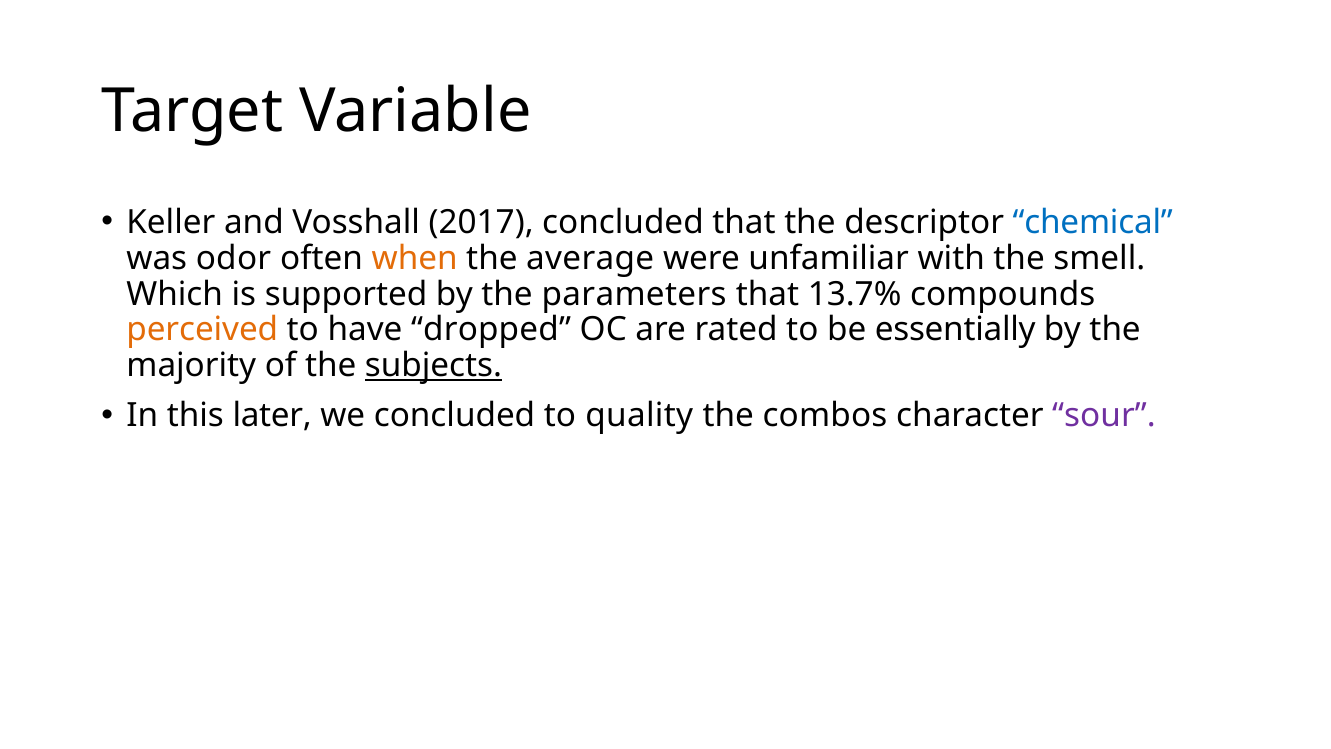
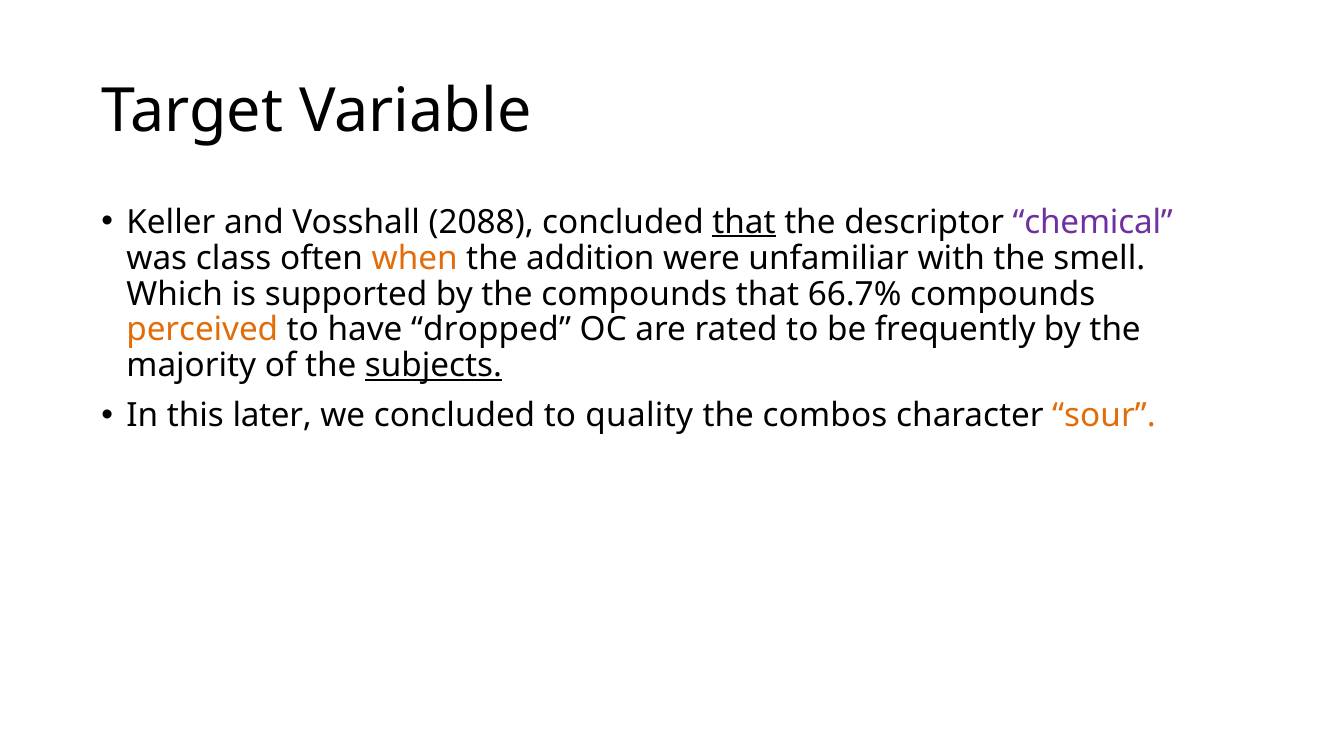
2017: 2017 -> 2088 (481, 222)
that underline: none -> present (744, 222)
chemical colour: blue -> purple (1093, 222)
odor: odor -> class (234, 258)
average: average -> addition (590, 258)
the parameters: parameters -> compounds (634, 294)
13.7%: 13.7% -> 66.7% (855, 294)
essentially: essentially -> frequently (955, 330)
sour colour: purple -> orange (1104, 416)
